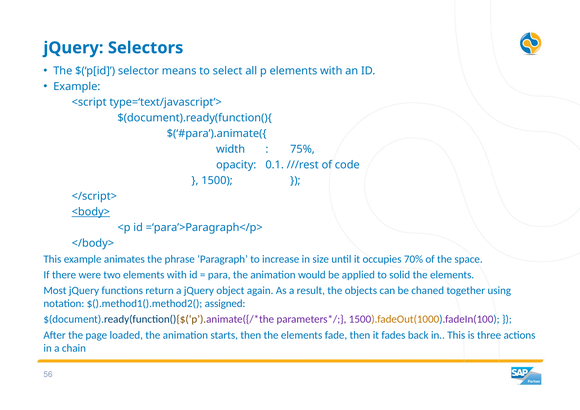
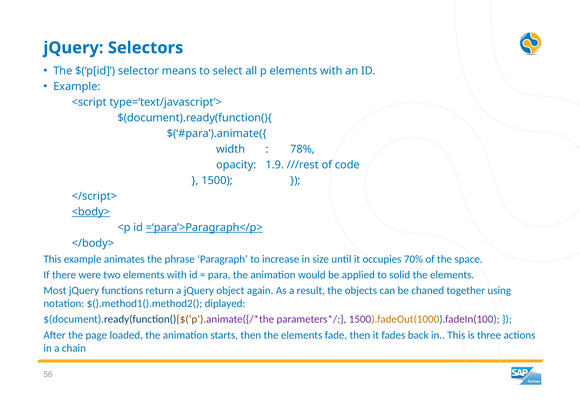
75%: 75% -> 78% (302, 149)
0.1: 0.1 -> 1.9 (275, 165)
=‘para’>Paragraph</p> underline: none -> present (204, 228)
assigned: assigned -> diplayed (225, 304)
